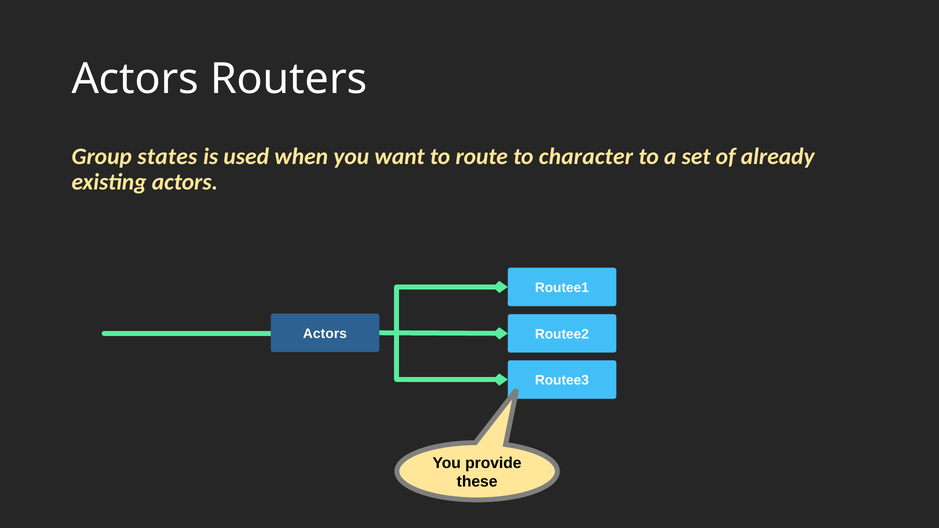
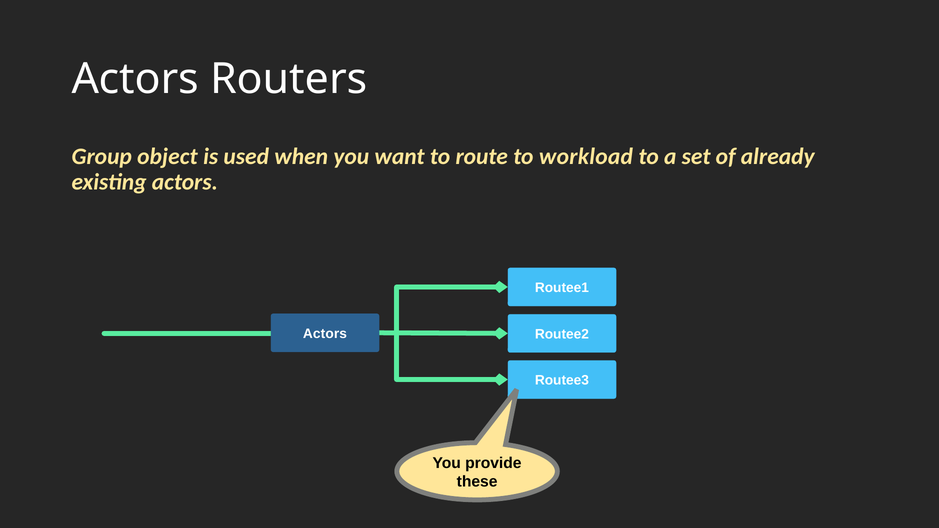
states: states -> object (167, 157)
character: character -> workload (586, 157)
